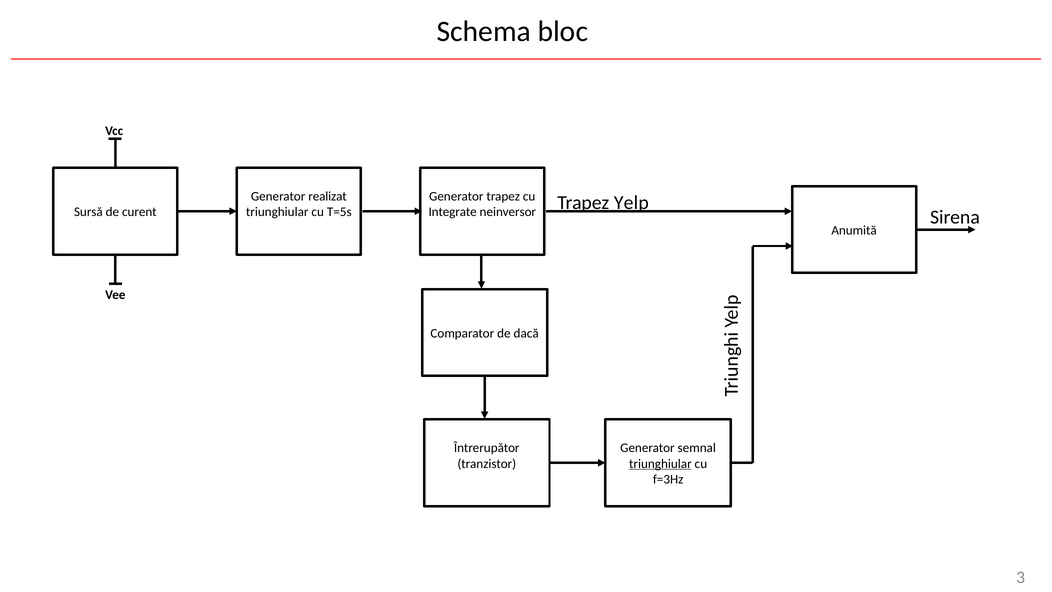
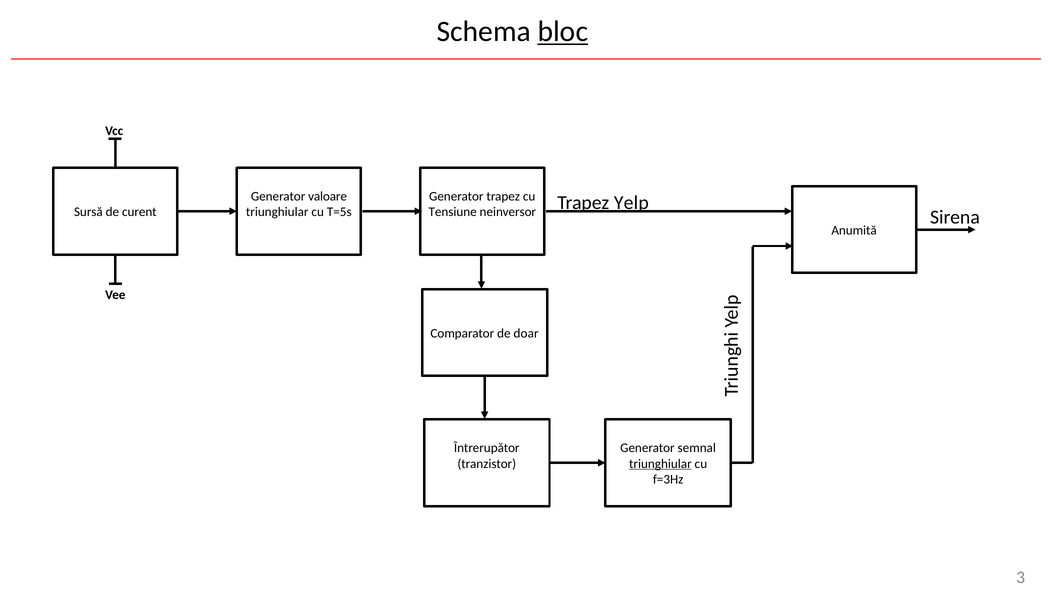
bloc underline: none -> present (563, 32)
realizat: realizat -> valoare (328, 196)
Integrate: Integrate -> Tensiune (453, 212)
dacă: dacă -> doar (526, 333)
